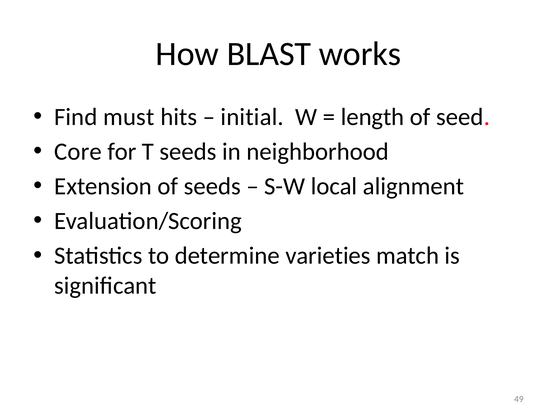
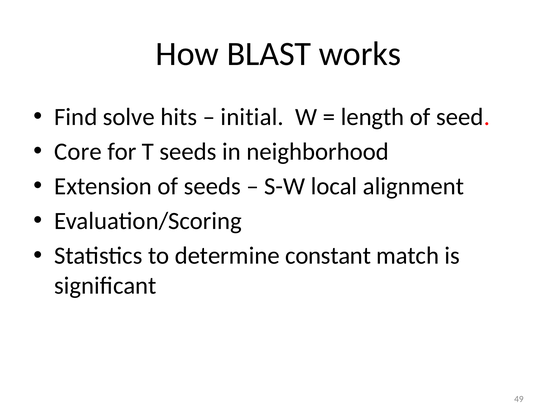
must: must -> solve (129, 117)
varieties: varieties -> constant (328, 256)
